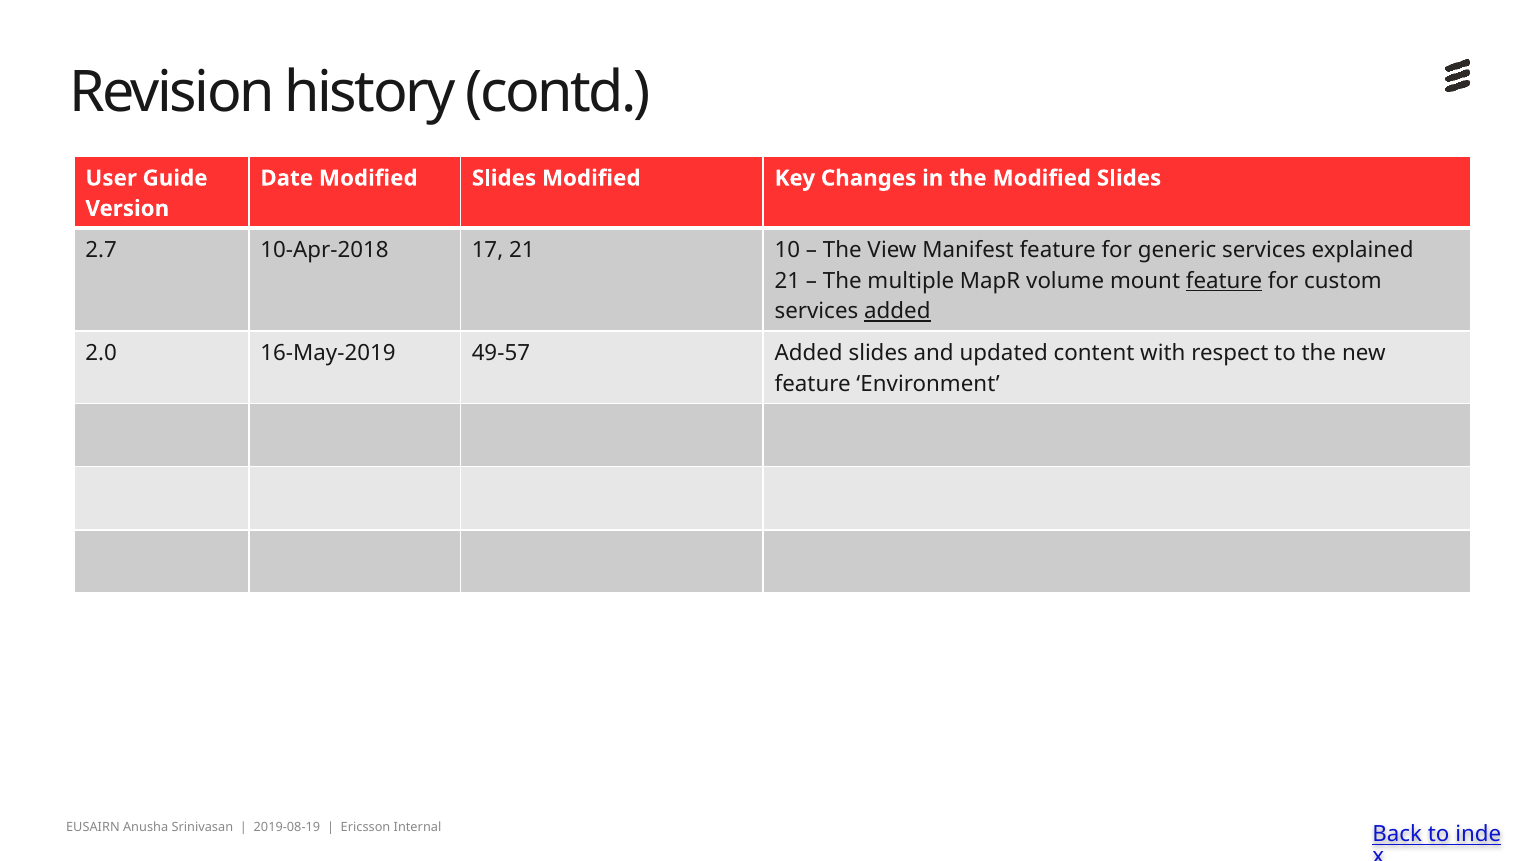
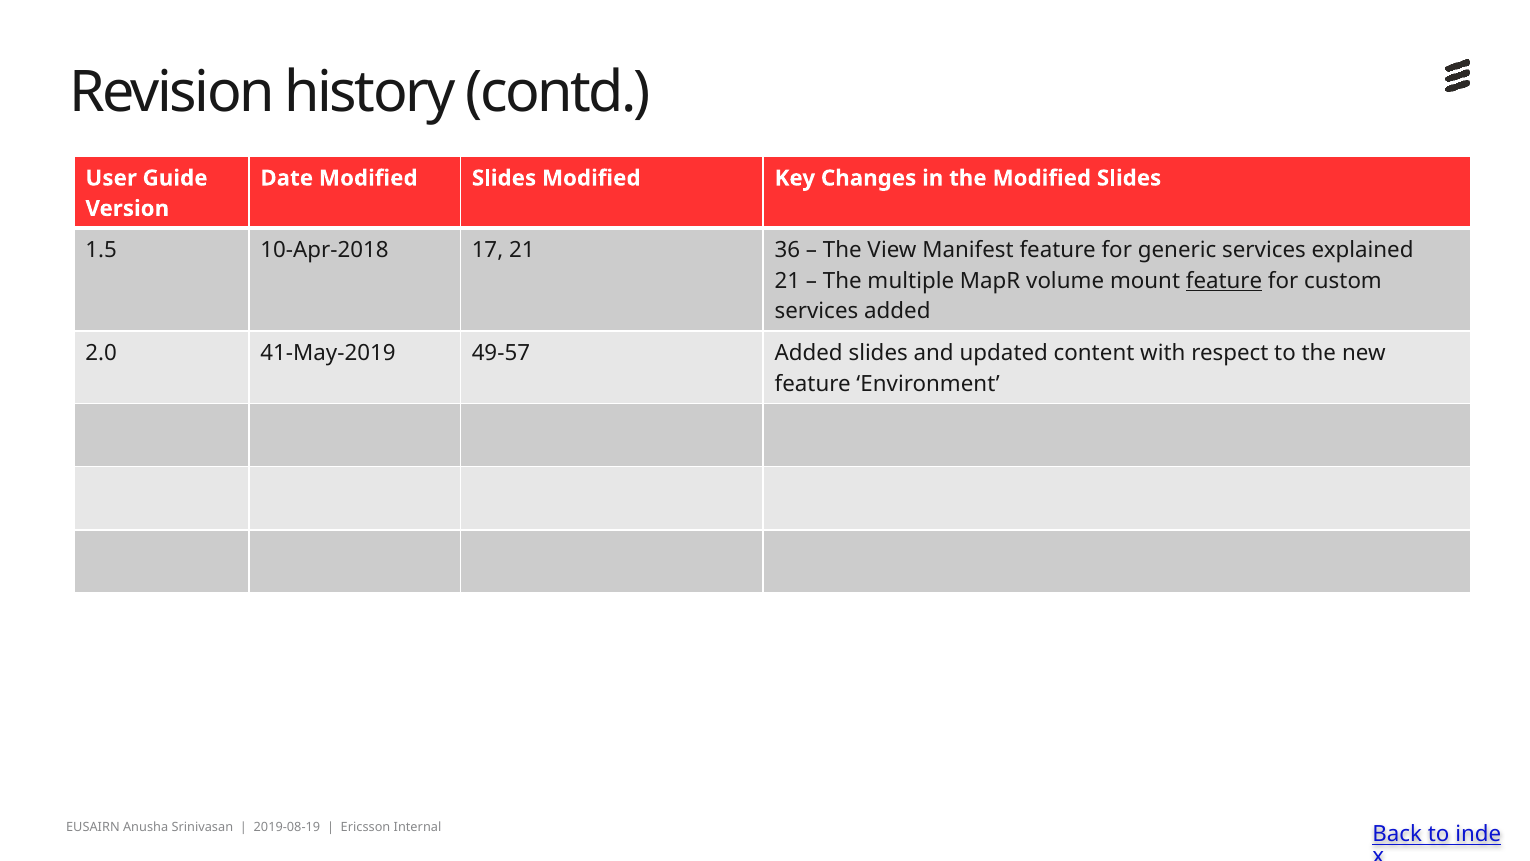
2.7: 2.7 -> 1.5 (101, 250)
10: 10 -> 36 (787, 250)
added underline: present -> none (897, 311)
16-May-2019: 16-May-2019 -> 41-May-2019 (328, 353)
